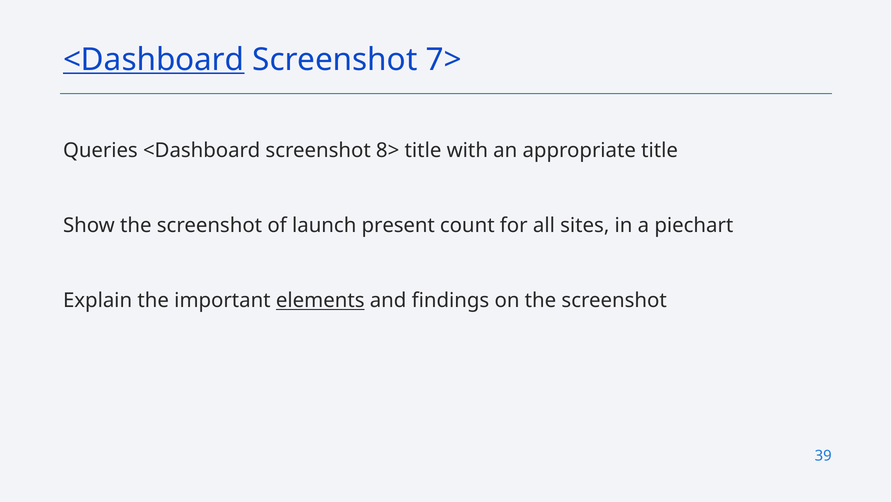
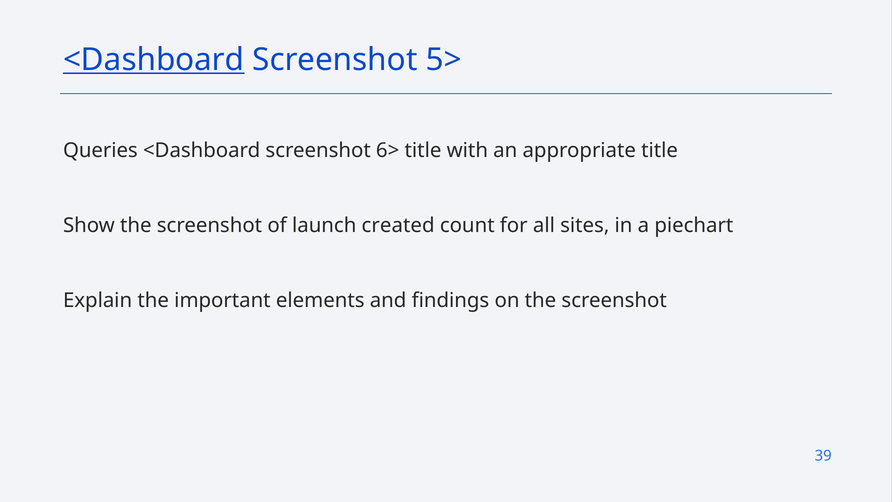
7>: 7> -> 5> (444, 60)
8>: 8> -> 6> (388, 151)
present: present -> created (398, 226)
elements underline: present -> none (320, 301)
